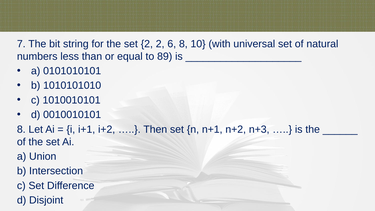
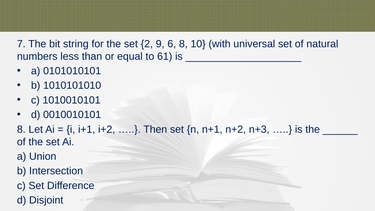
2 2: 2 -> 9 (160, 44)
89: 89 -> 61 (165, 56)
